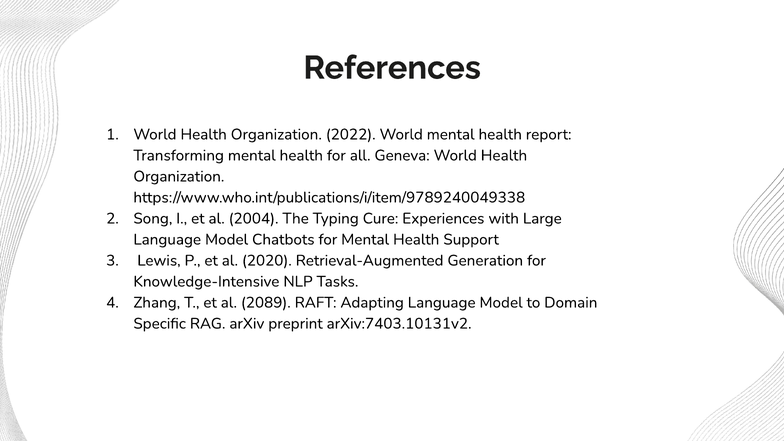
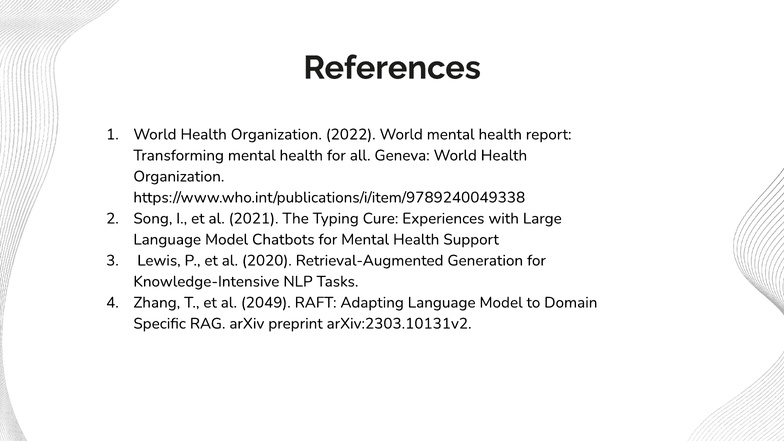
2004: 2004 -> 2021 (254, 218)
2089: 2089 -> 2049 (266, 303)
arXiv:7403.10131v2: arXiv:7403.10131v2 -> arXiv:2303.10131v2 (399, 324)
